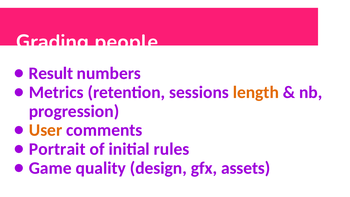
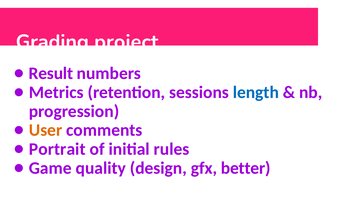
people: people -> project (126, 42)
length colour: orange -> blue (256, 92)
assets: assets -> better (246, 168)
